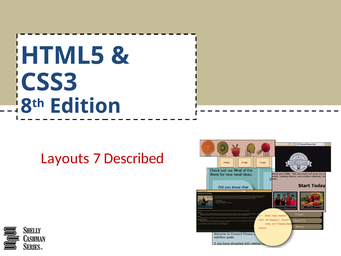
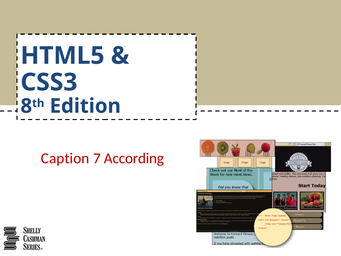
Layouts: Layouts -> Caption (65, 158)
Described: Described -> According (134, 158)
